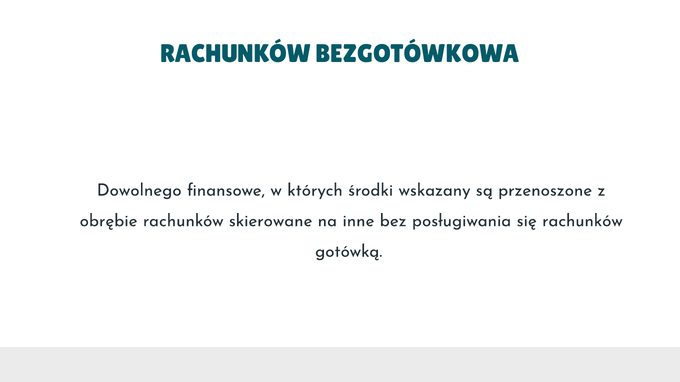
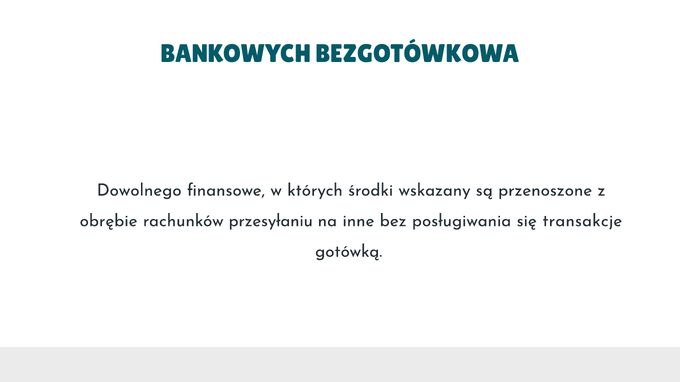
RACHUNKÓW: RACHUNKÓW -> BANKOWYCH (236, 54)
skierowane: skierowane -> przesyłaniu (271, 221)
się rachunków: rachunków -> transakcje (582, 221)
